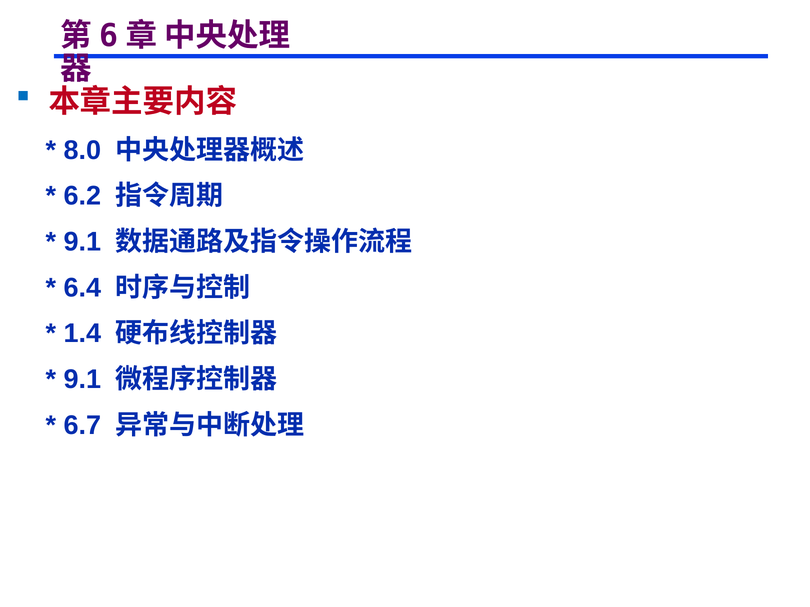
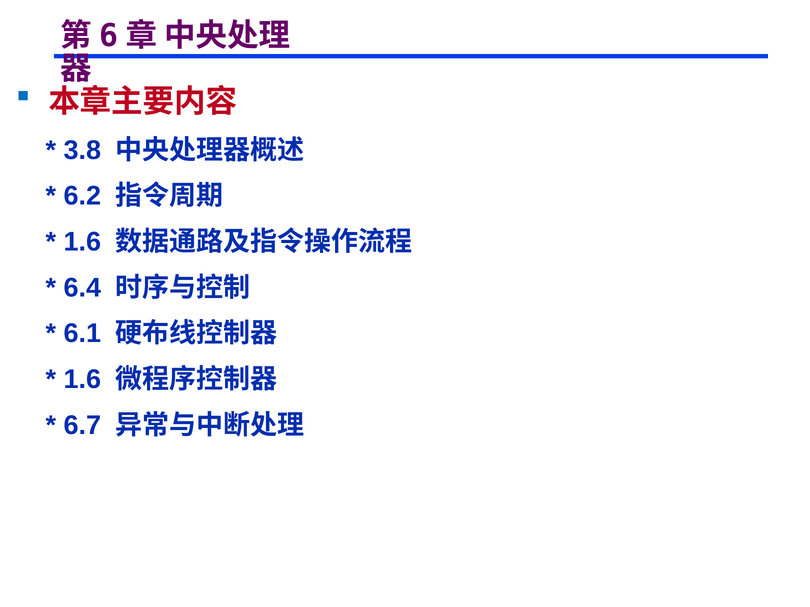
8.0: 8.0 -> 3.8 (83, 150)
9.1: 9.1 -> 1.6 (83, 242)
1.4: 1.4 -> 6.1 (83, 334)
9.1: 9.1 -> 1.6 (83, 380)
